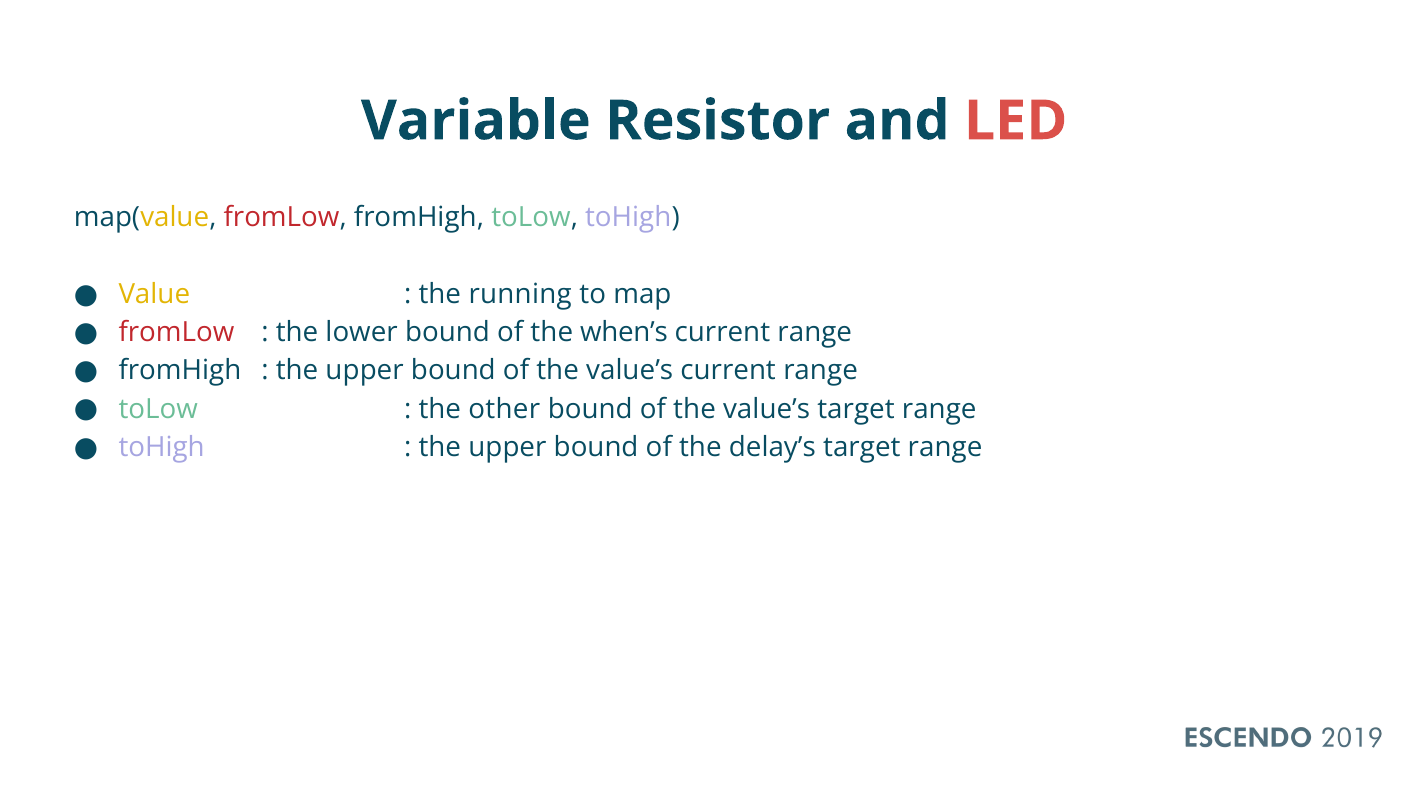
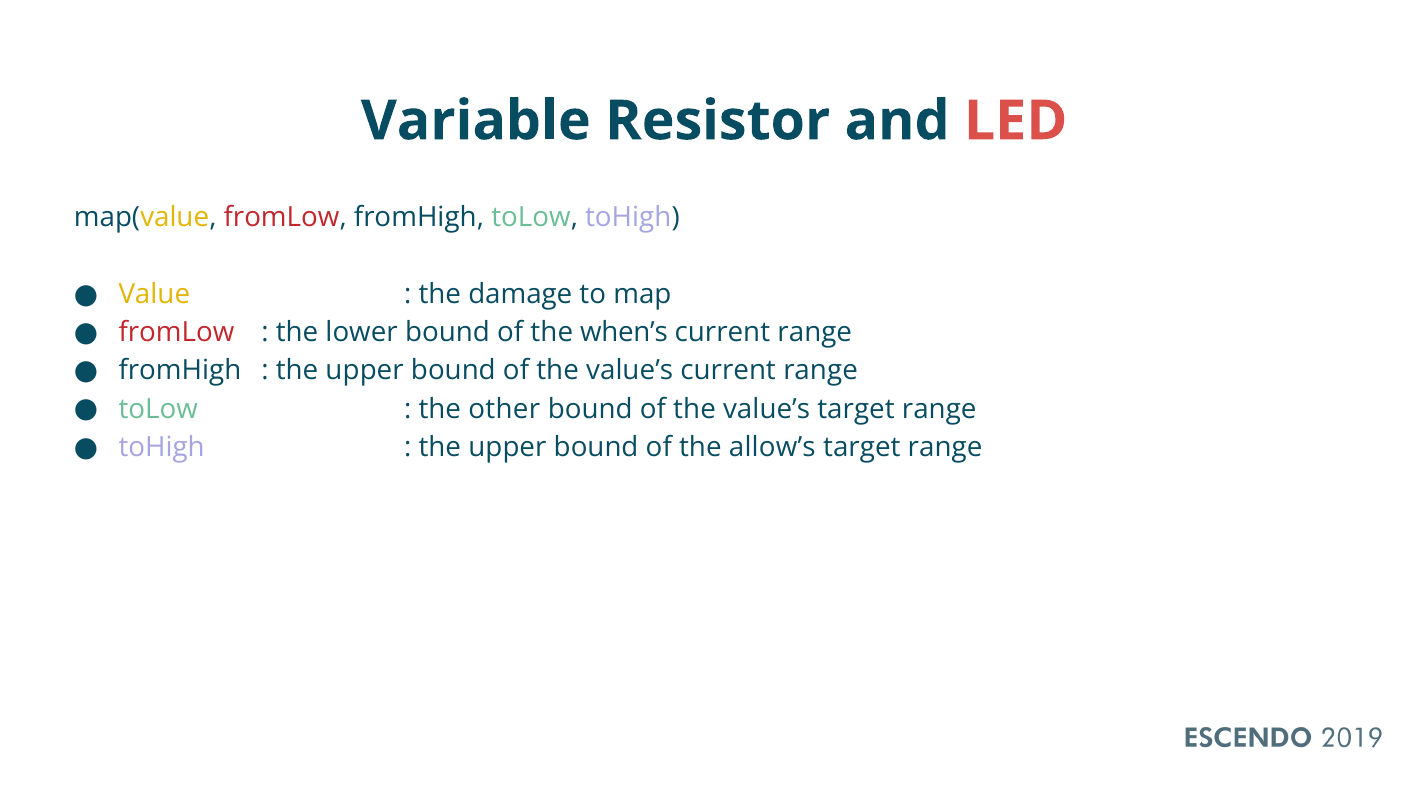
running: running -> damage (520, 294)
delay’s: delay’s -> allow’s (772, 448)
